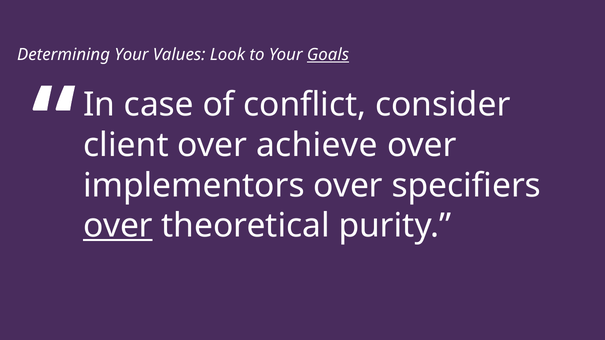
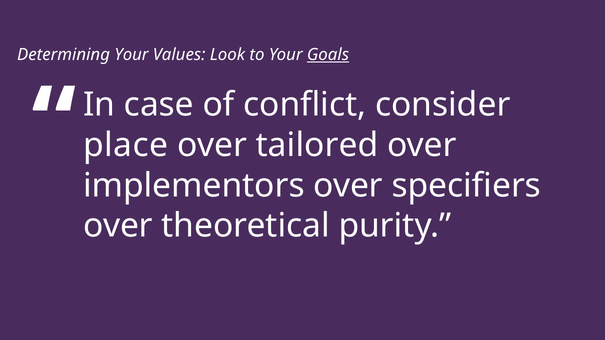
client: client -> place (126, 145)
achieve: achieve -> tailored (317, 145)
over underline: present -> none (118, 226)
